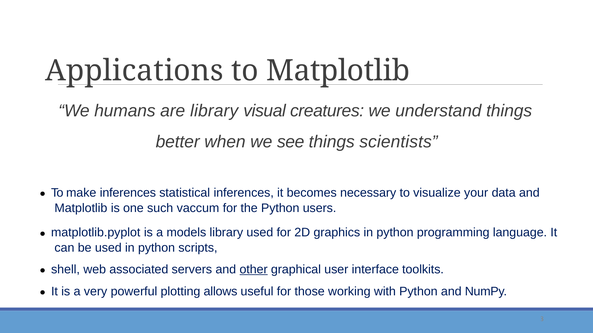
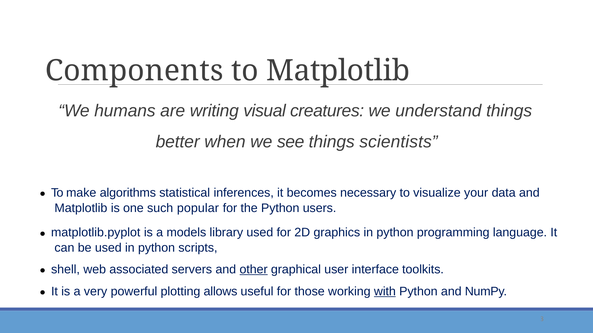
Applications: Applications -> Components (134, 71)
are library: library -> writing (214, 111)
make inferences: inferences -> algorithms (128, 193)
vaccum: vaccum -> popular (198, 208)
with underline: none -> present (385, 292)
